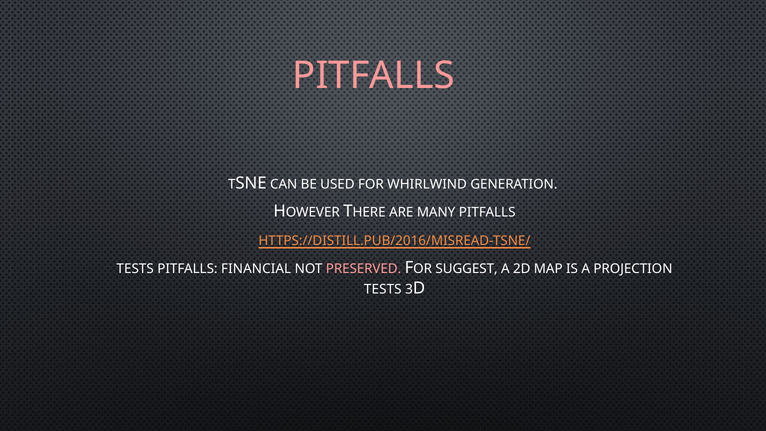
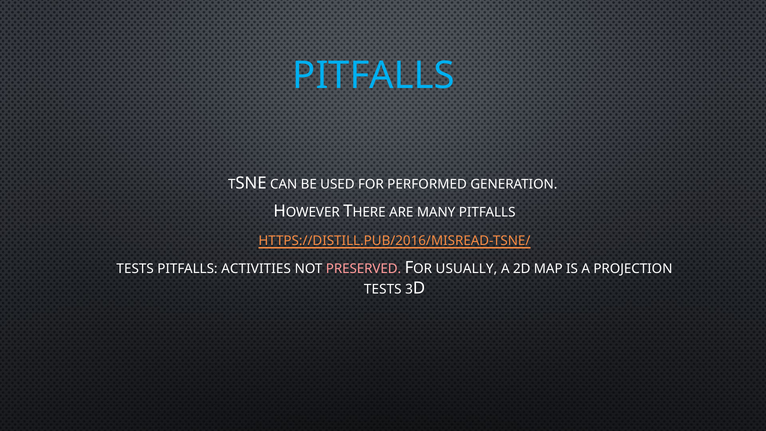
PITFALLS colour: pink -> light blue (374, 76)
WHIRLWIND: WHIRLWIND -> PERFORMED (427, 184)
FINANCIAL: FINANCIAL -> ACTIVITIES (256, 269)
SUGGEST: SUGGEST -> USUALLY (466, 269)
